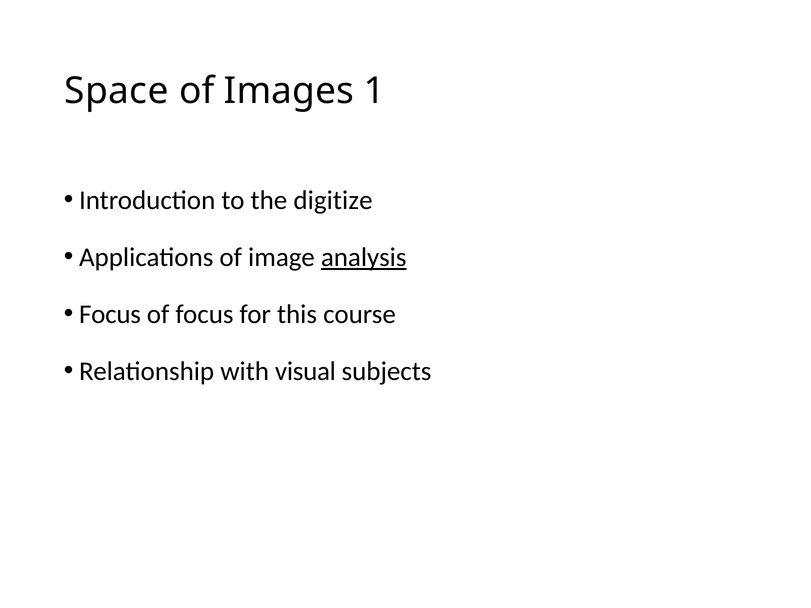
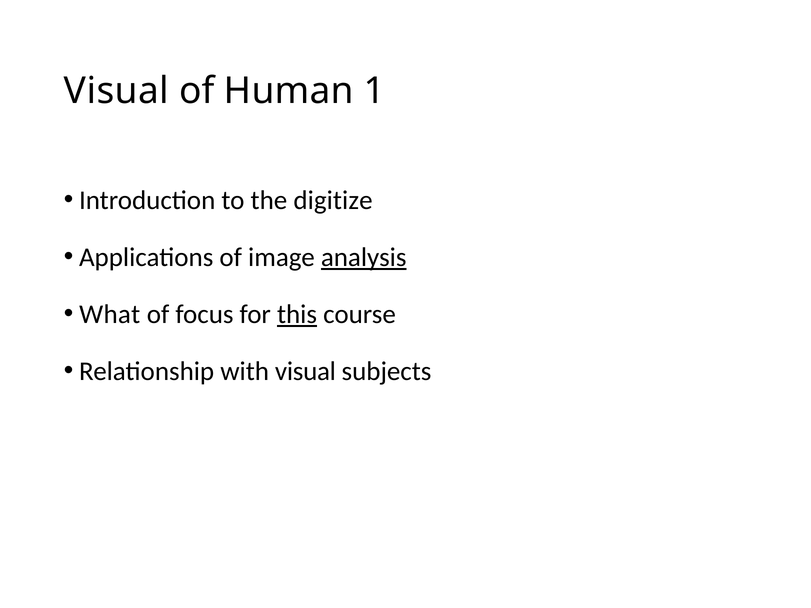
Space: Space -> Visual (116, 91)
Images: Images -> Human (289, 91)
Focus: Focus -> What (110, 315)
this underline: none -> present (297, 315)
